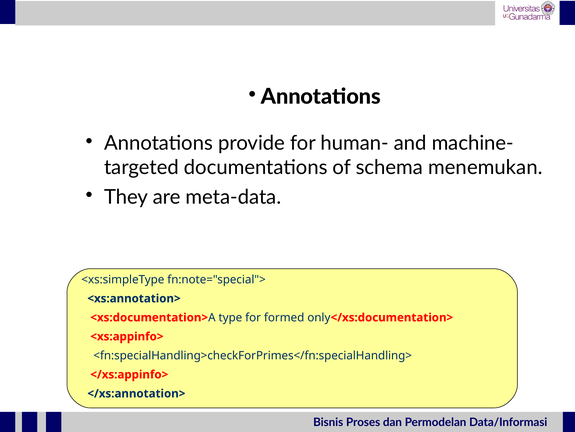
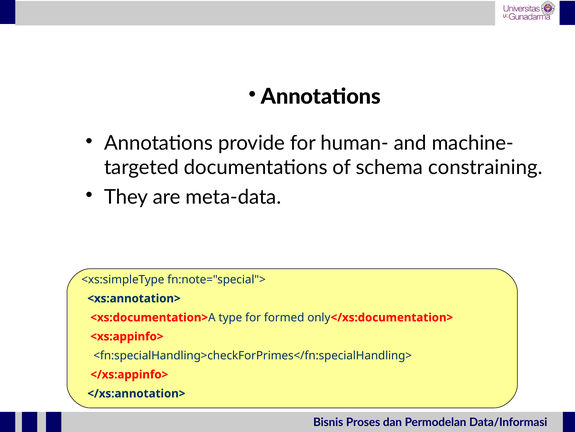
menemukan: menemukan -> constraining (485, 167)
